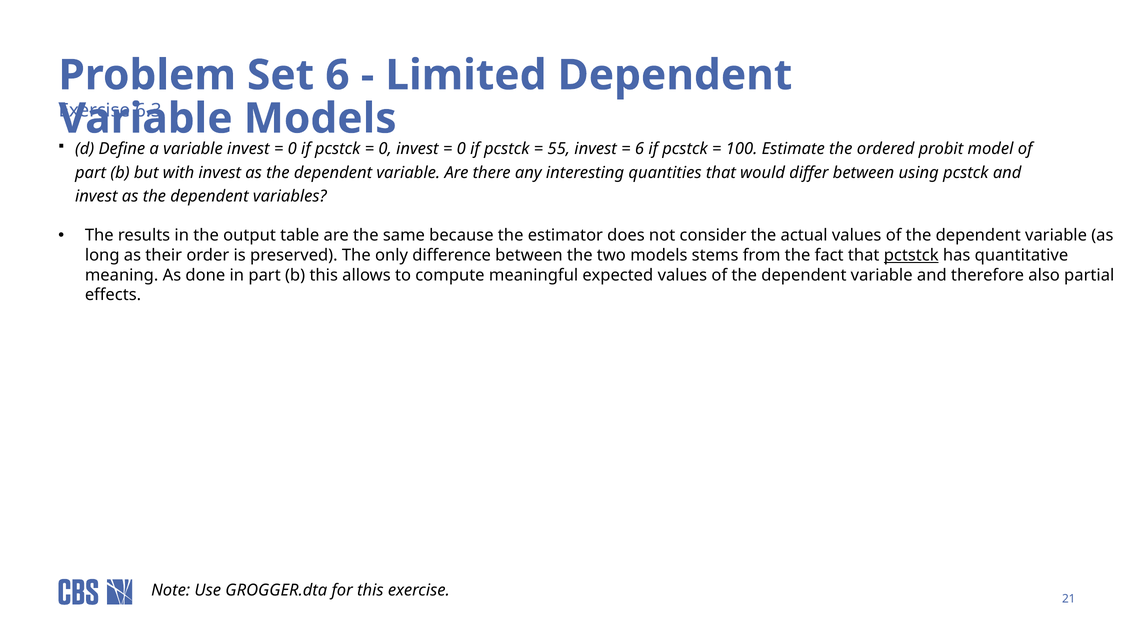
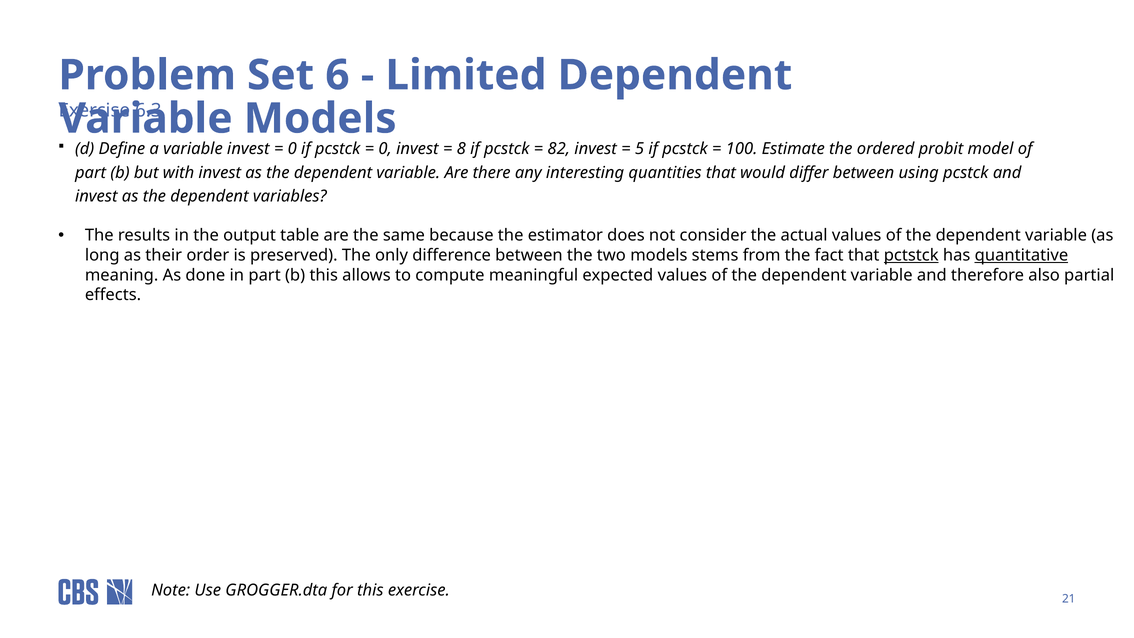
0: 0 -> 8 (461, 149)
55: 55 -> 82 (559, 149)
6: 6 -> 5 (640, 149)
quantitative underline: none -> present (1021, 255)
